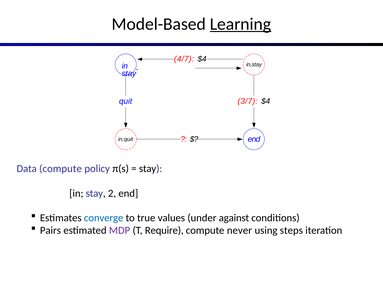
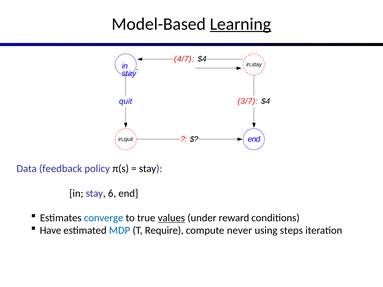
Data compute: compute -> feedback (61, 169)
2: 2 -> 6 (112, 193)
values underline: none -> present (171, 218)
against: against -> reward (234, 218)
Pairs: Pairs -> Have (51, 231)
MDP colour: purple -> blue (120, 231)
